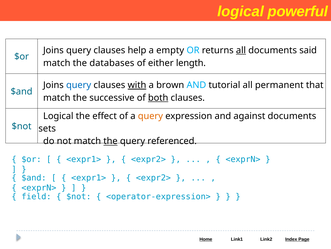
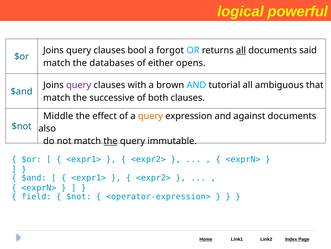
help: help -> bool (137, 50)
empty: empty -> forgot (170, 50)
length: length -> opens (191, 63)
query colour: blue -> purple (79, 85)
with underline: present -> none (137, 85)
permanent: permanent -> ambiguous (279, 85)
both underline: present -> none (158, 97)
Logical: Logical -> Middle (58, 116)
sets: sets -> also (47, 128)
referenced: referenced -> immutable (172, 141)
